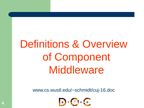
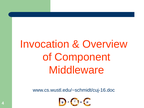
Definitions: Definitions -> Invocation (45, 44)
